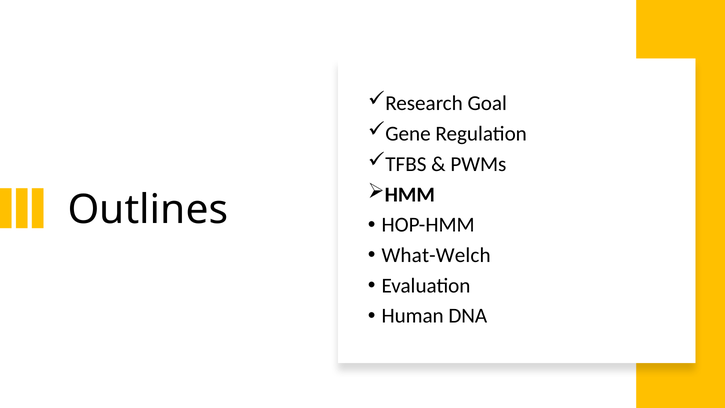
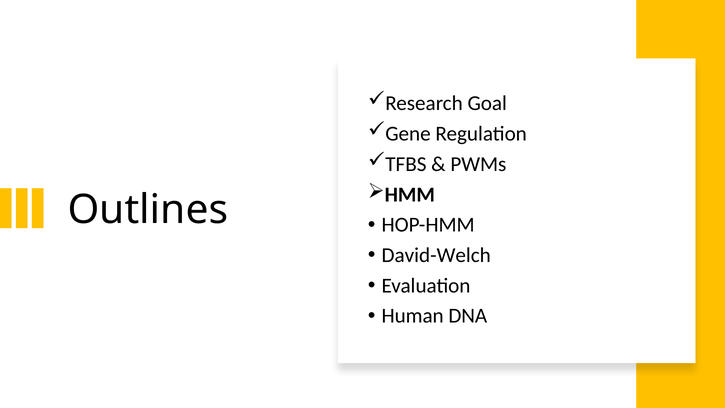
What-Welch: What-Welch -> David-Welch (436, 255)
